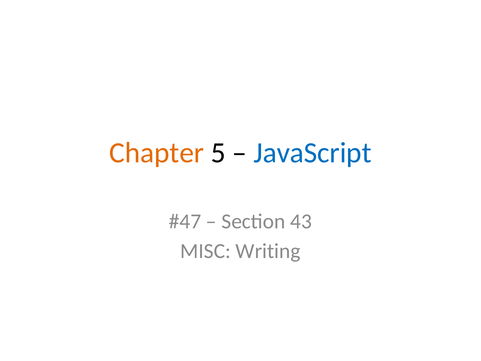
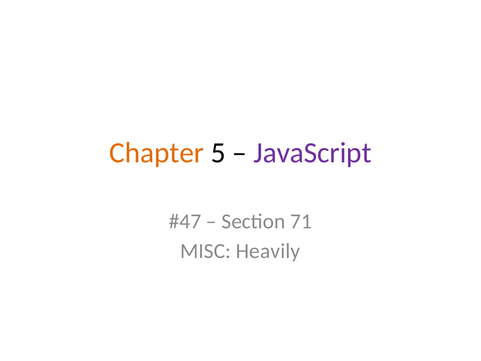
JavaScript colour: blue -> purple (312, 153)
43: 43 -> 71 (301, 221)
Writing: Writing -> Heavily (268, 251)
